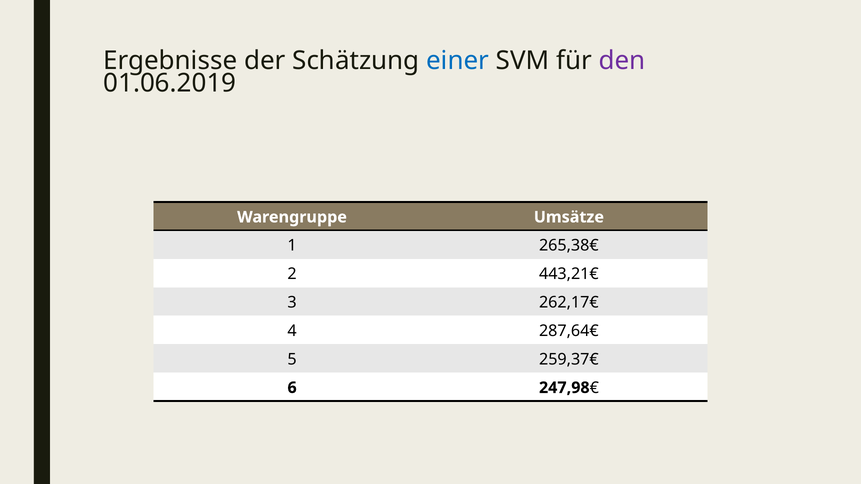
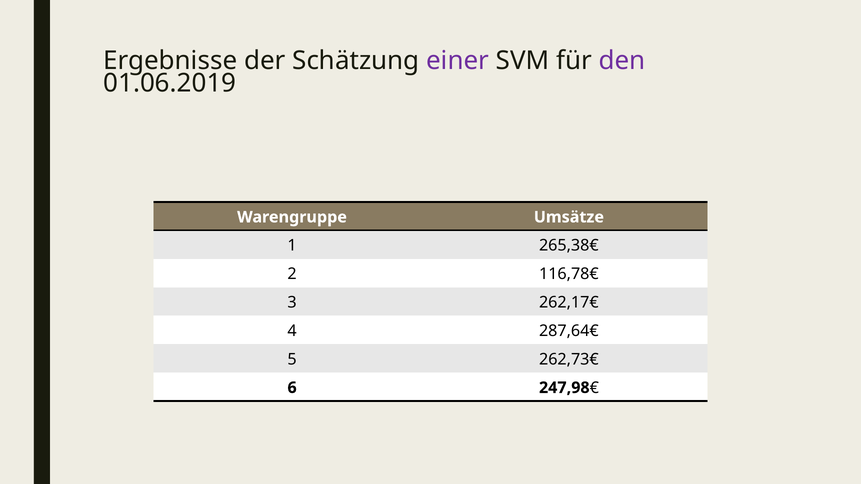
einer colour: blue -> purple (458, 61)
443,21€: 443,21€ -> 116,78€ (569, 274)
259,37€: 259,37€ -> 262,73€ (569, 359)
